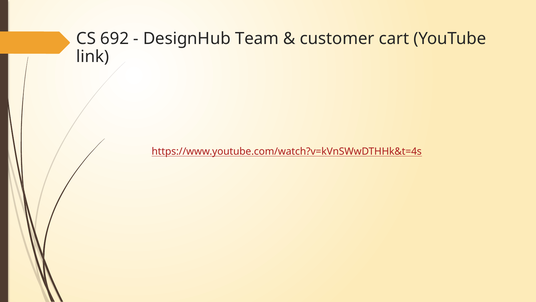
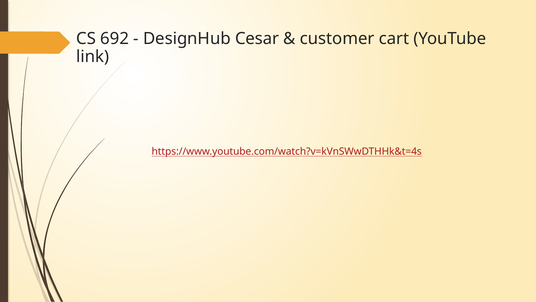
Team: Team -> Cesar (257, 38)
